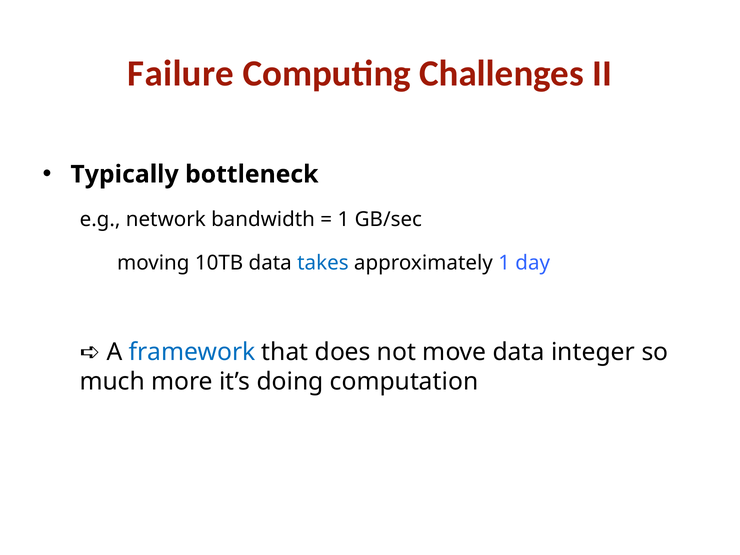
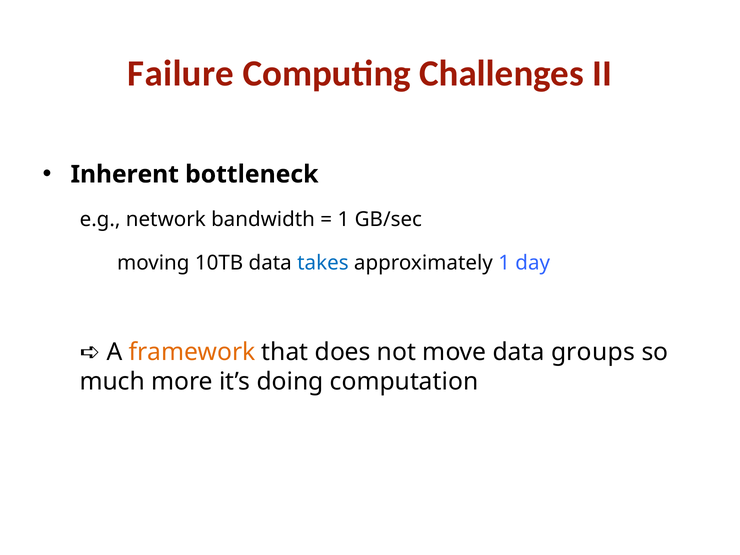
Typically: Typically -> Inherent (125, 174)
framework colour: blue -> orange (192, 352)
integer: integer -> groups (593, 352)
